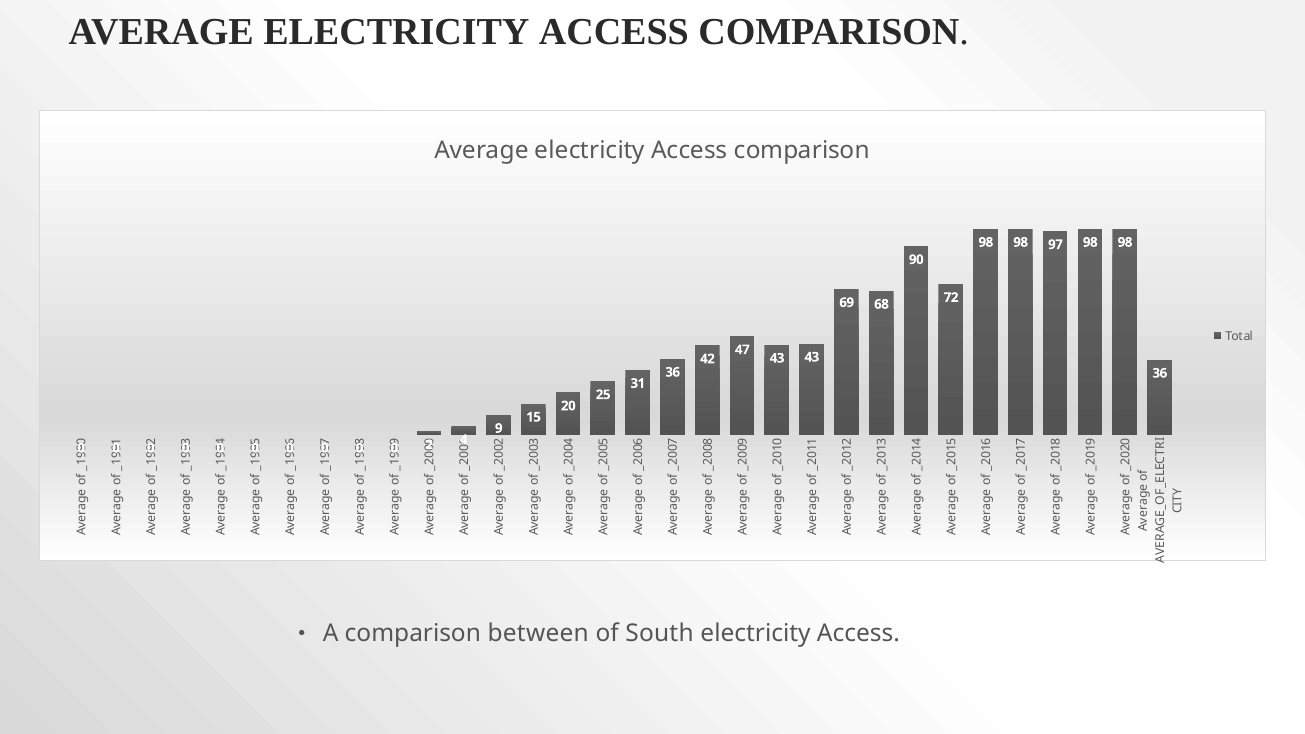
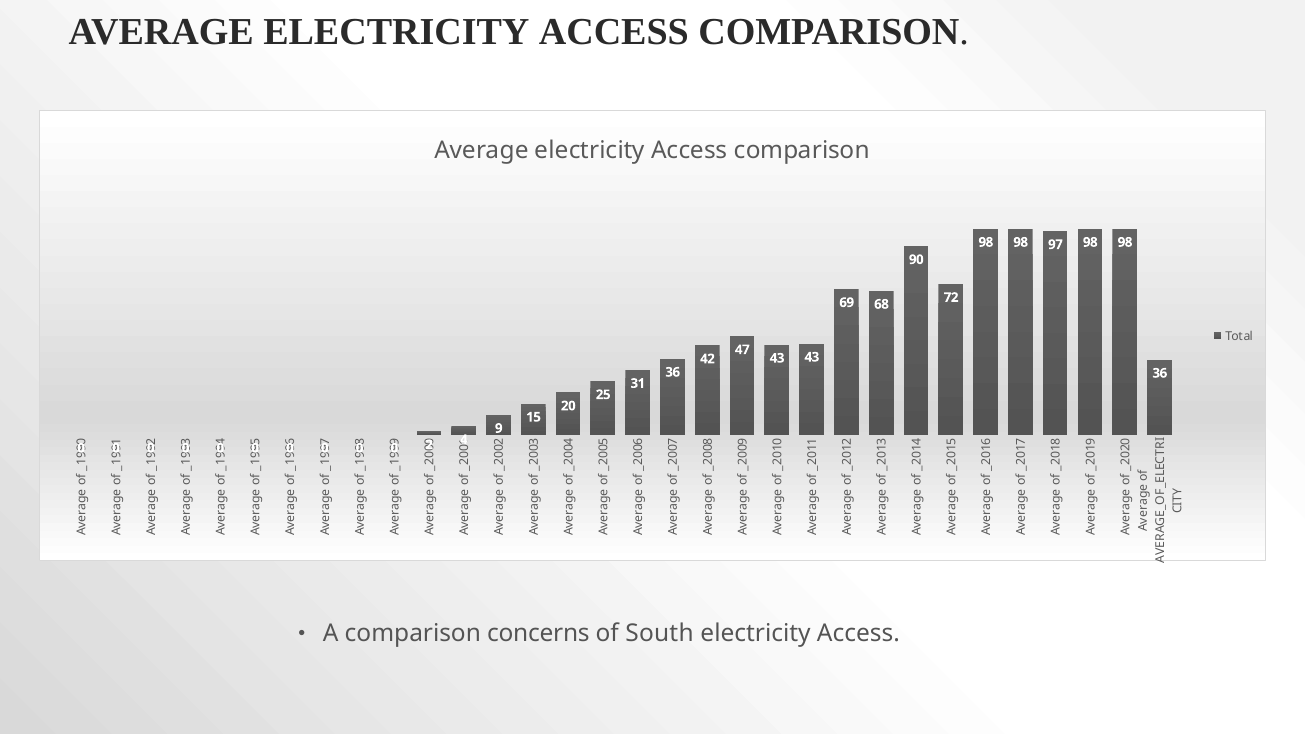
between: between -> concerns (538, 634)
